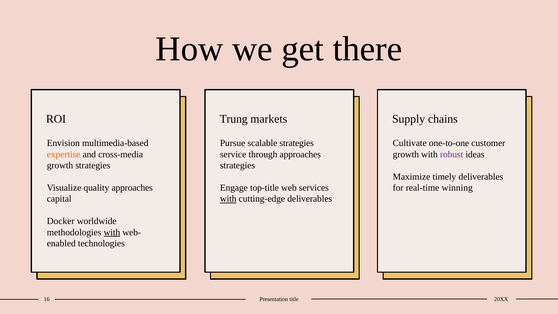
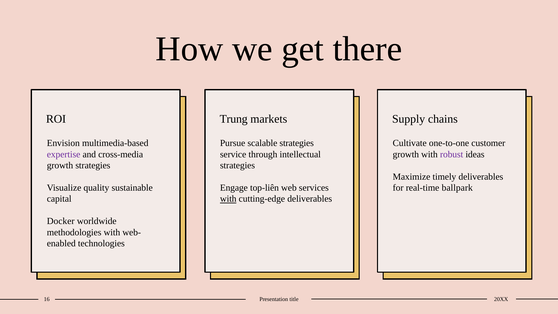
expertise colour: orange -> purple (64, 154)
through approaches: approaches -> intellectual (300, 154)
quality approaches: approaches -> sustainable (132, 188)
top-title: top-title -> top-liên (264, 188)
winning: winning -> ballpark (457, 188)
with underline: present -> none (112, 232)
